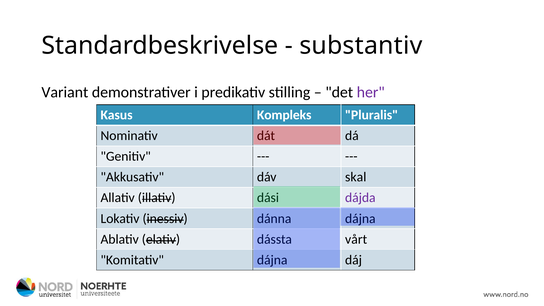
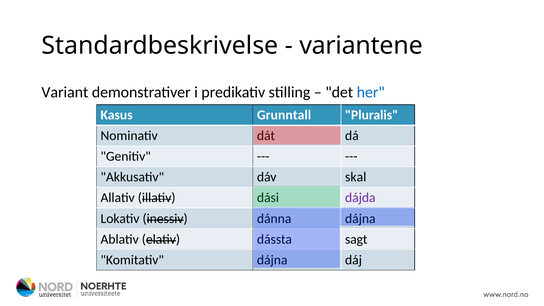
substantiv: substantiv -> variantene (361, 46)
her colour: purple -> blue (371, 92)
Kompleks: Kompleks -> Grunntall (284, 115)
vårt: vårt -> sagt (356, 239)
